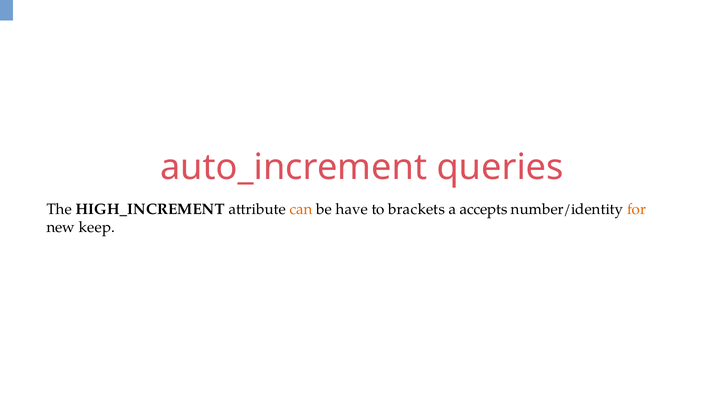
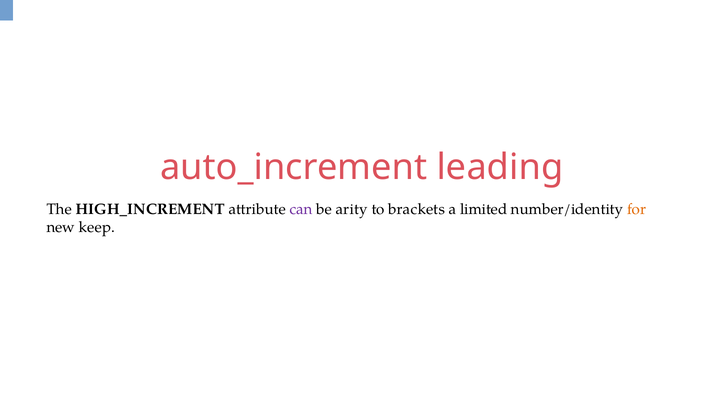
queries: queries -> leading (500, 167)
can colour: orange -> purple (301, 209)
have: have -> arity (352, 209)
accepts: accepts -> limited (484, 209)
